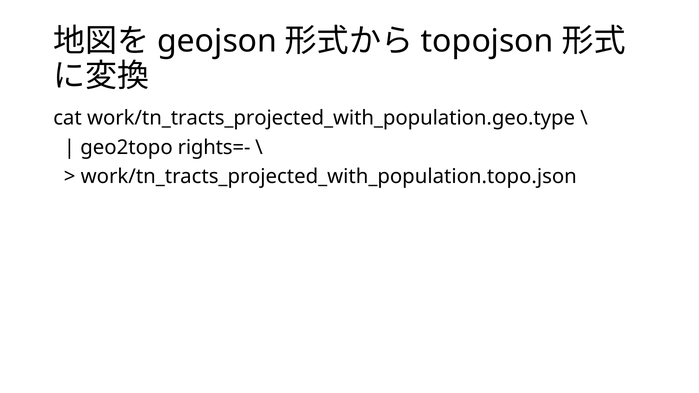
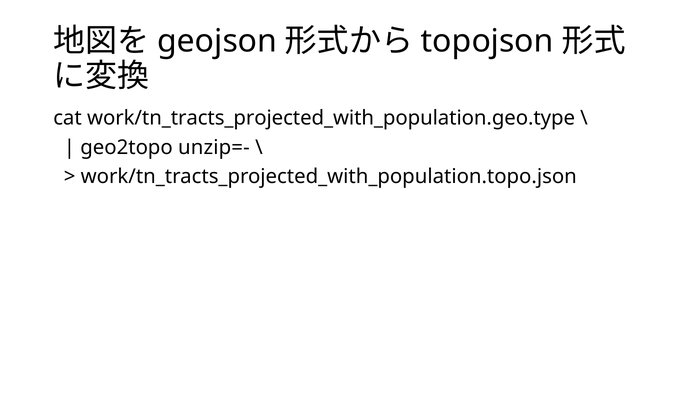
rights=-: rights=- -> unzip=- (214, 147)
